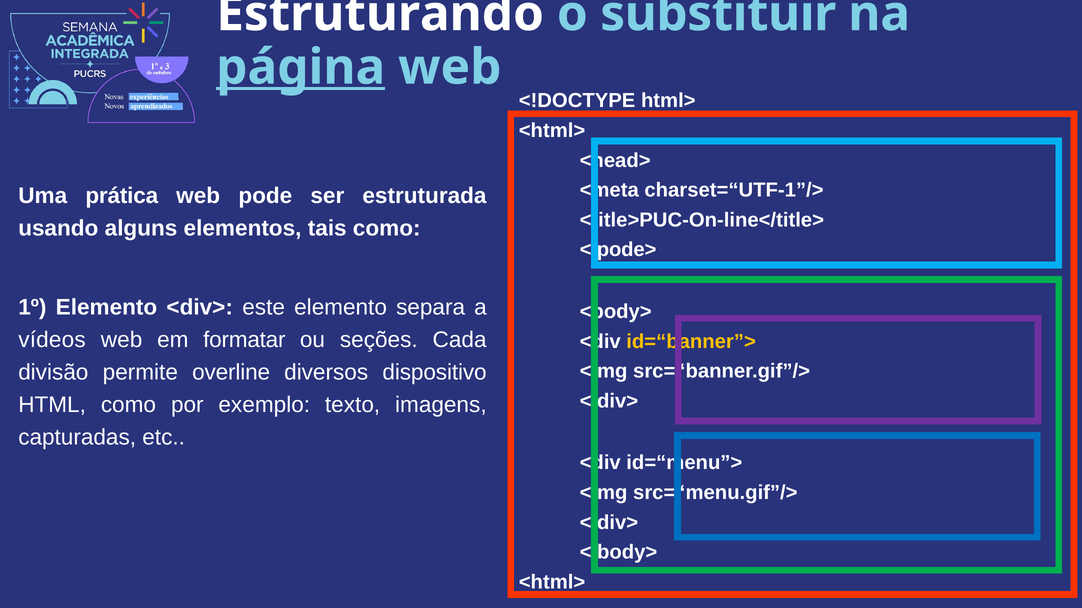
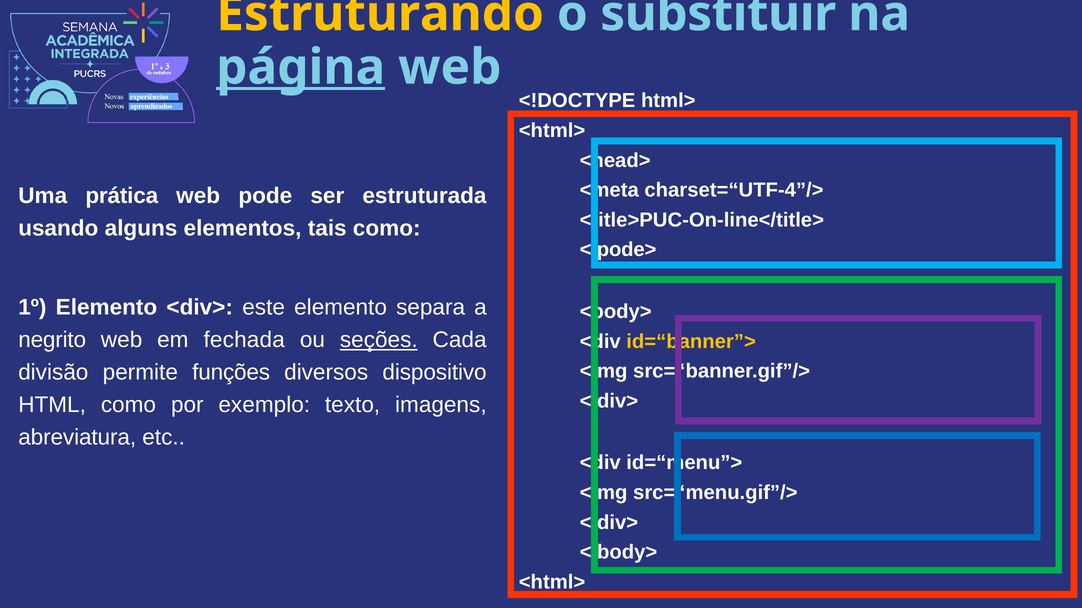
Estruturando colour: white -> yellow (380, 14)
charset=“UTF-1”/>: charset=“UTF-1”/> -> charset=“UTF-4”/> (734, 190)
vídeos: vídeos -> negrito (52, 340)
formatar: formatar -> fechada (244, 340)
seções underline: none -> present (379, 340)
overline: overline -> funções (231, 373)
capturadas: capturadas -> abreviatura (77, 438)
